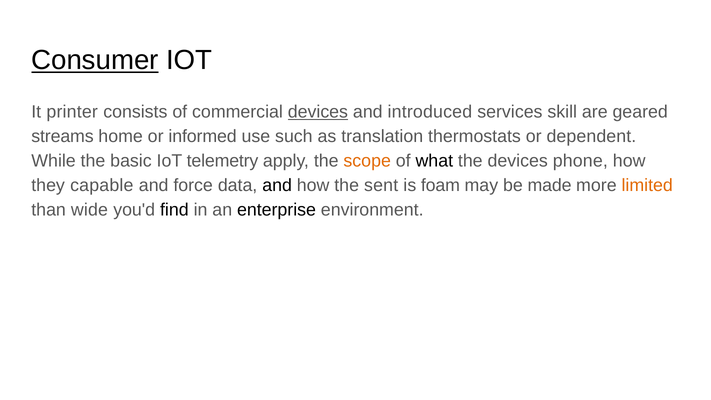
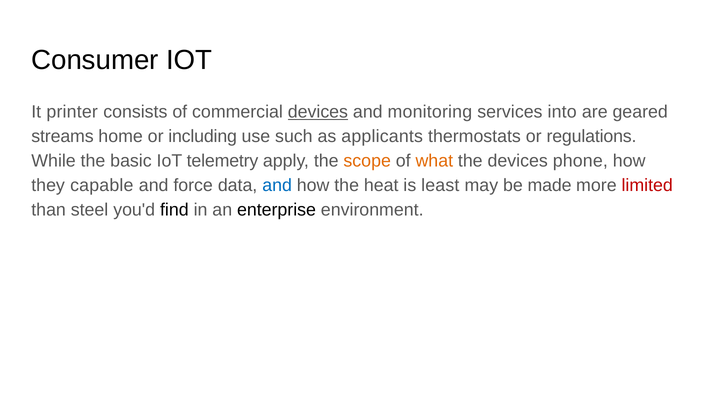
Consumer underline: present -> none (95, 60)
introduced: introduced -> monitoring (430, 112)
skill: skill -> into (562, 112)
informed: informed -> including (203, 136)
translation: translation -> applicants (382, 136)
dependent: dependent -> regulations (592, 136)
what colour: black -> orange (434, 161)
and colour: black -> blue (277, 185)
sent: sent -> heat (381, 185)
foam: foam -> least (440, 185)
limited colour: orange -> red (647, 185)
wide: wide -> steel (90, 210)
